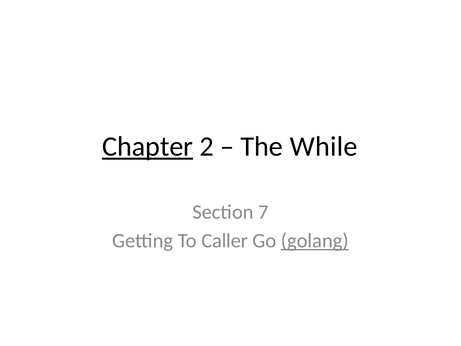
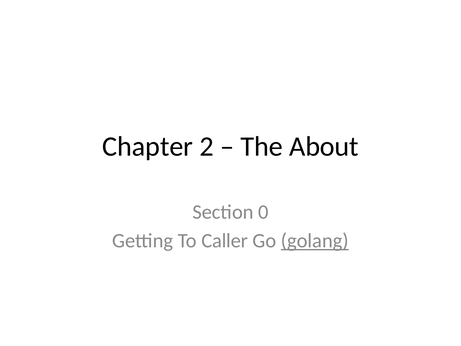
Chapter underline: present -> none (148, 146)
While: While -> About (324, 146)
7: 7 -> 0 (263, 212)
